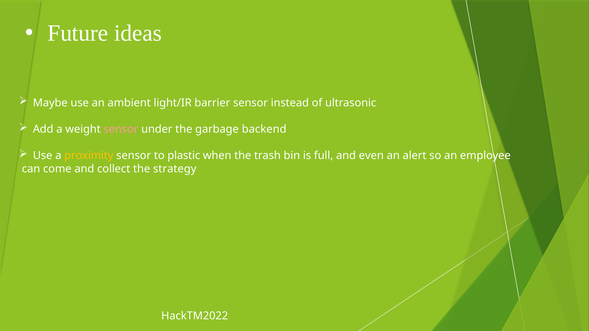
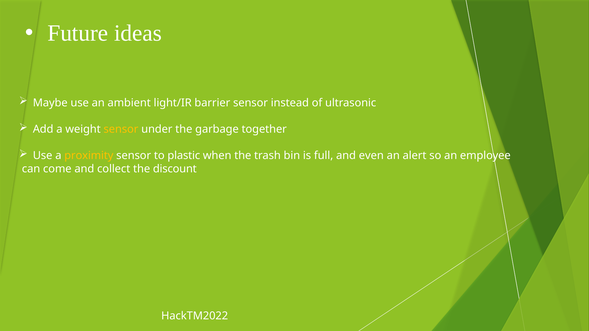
sensor colour: pink -> yellow (121, 129)
backend: backend -> together (264, 129)
strategy: strategy -> discount (175, 169)
